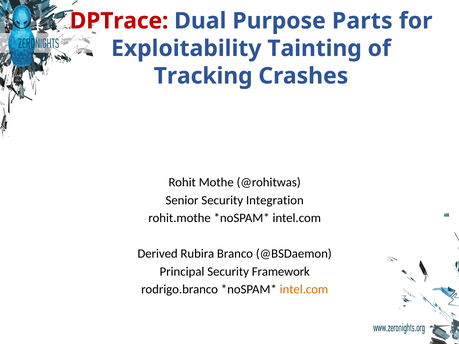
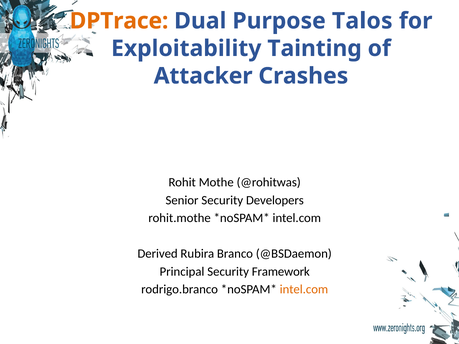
DPTrace colour: red -> orange (119, 21)
Parts: Parts -> Talos (362, 21)
Tracking: Tracking -> Attacker (203, 76)
Integration: Integration -> Developers (275, 200)
